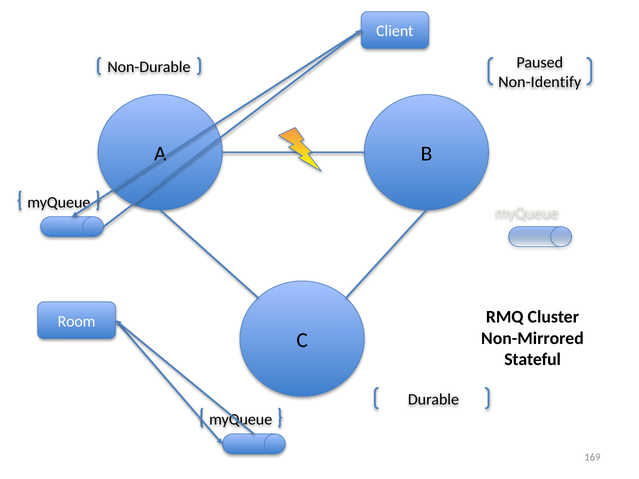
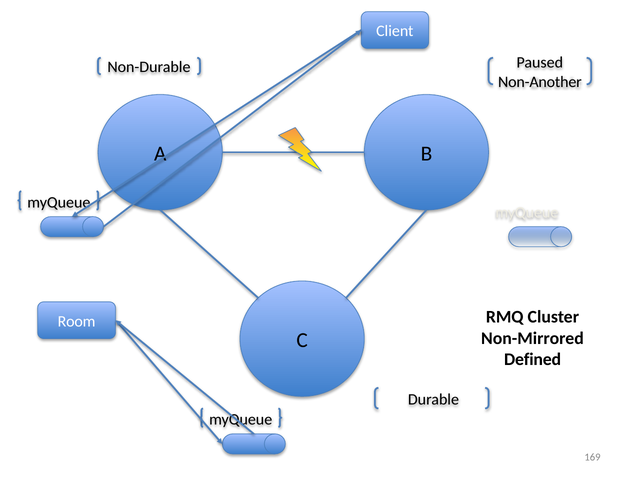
Non-Identify: Non-Identify -> Non-Another (540, 82)
Stateful: Stateful -> Defined (533, 360)
